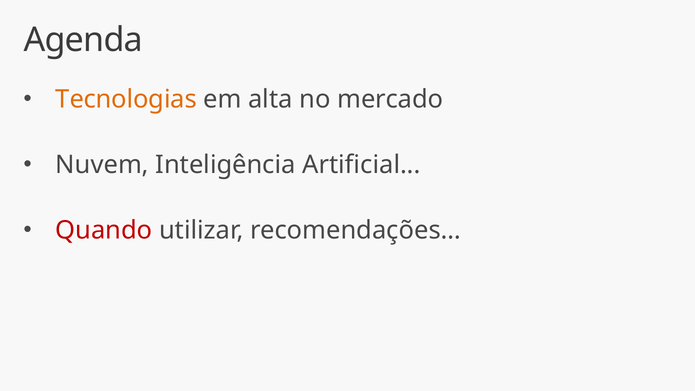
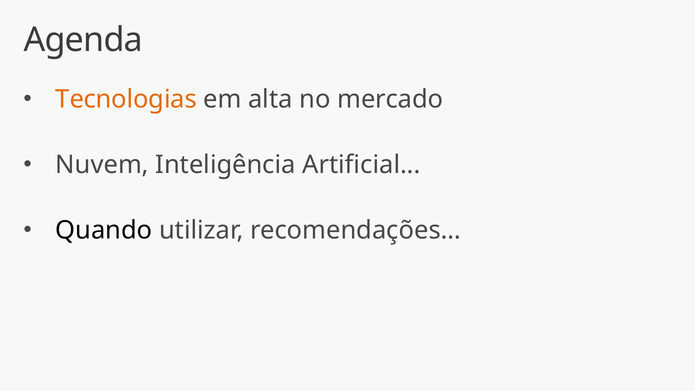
Quando colour: red -> black (104, 230)
